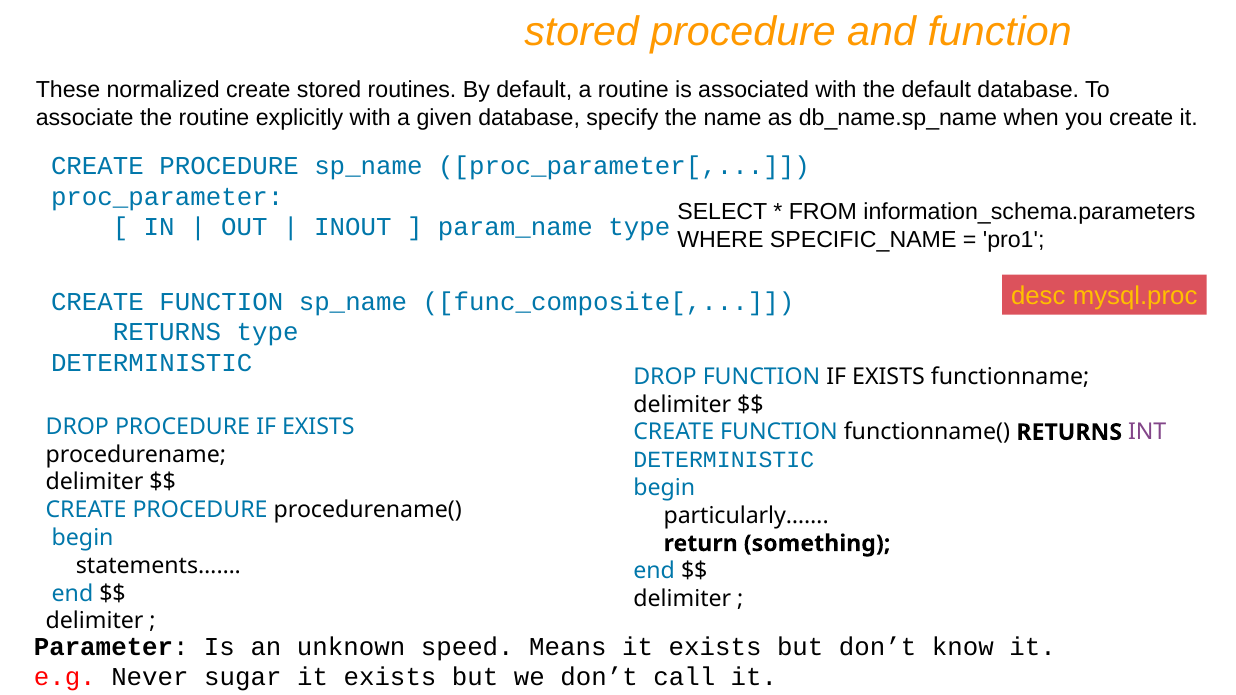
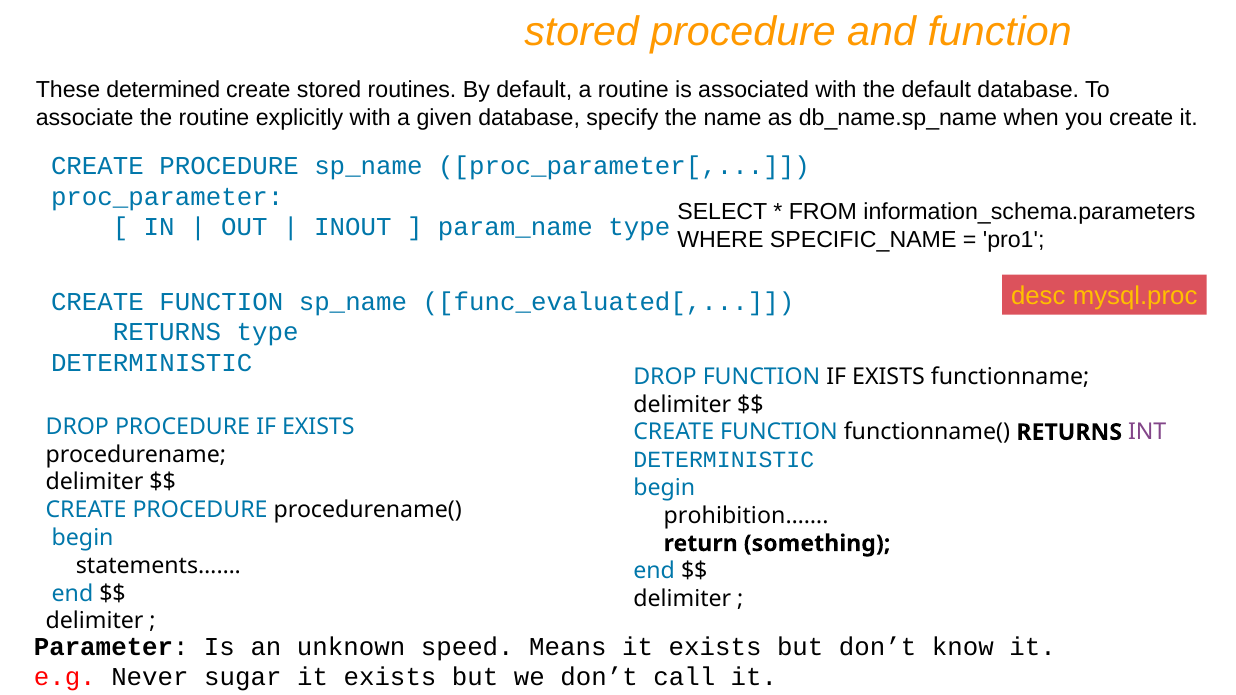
normalized: normalized -> determined (163, 90)
func_composite[: func_composite[ -> func_evaluated[ (609, 302)
particularly……: particularly…… -> prohibition…… (746, 516)
